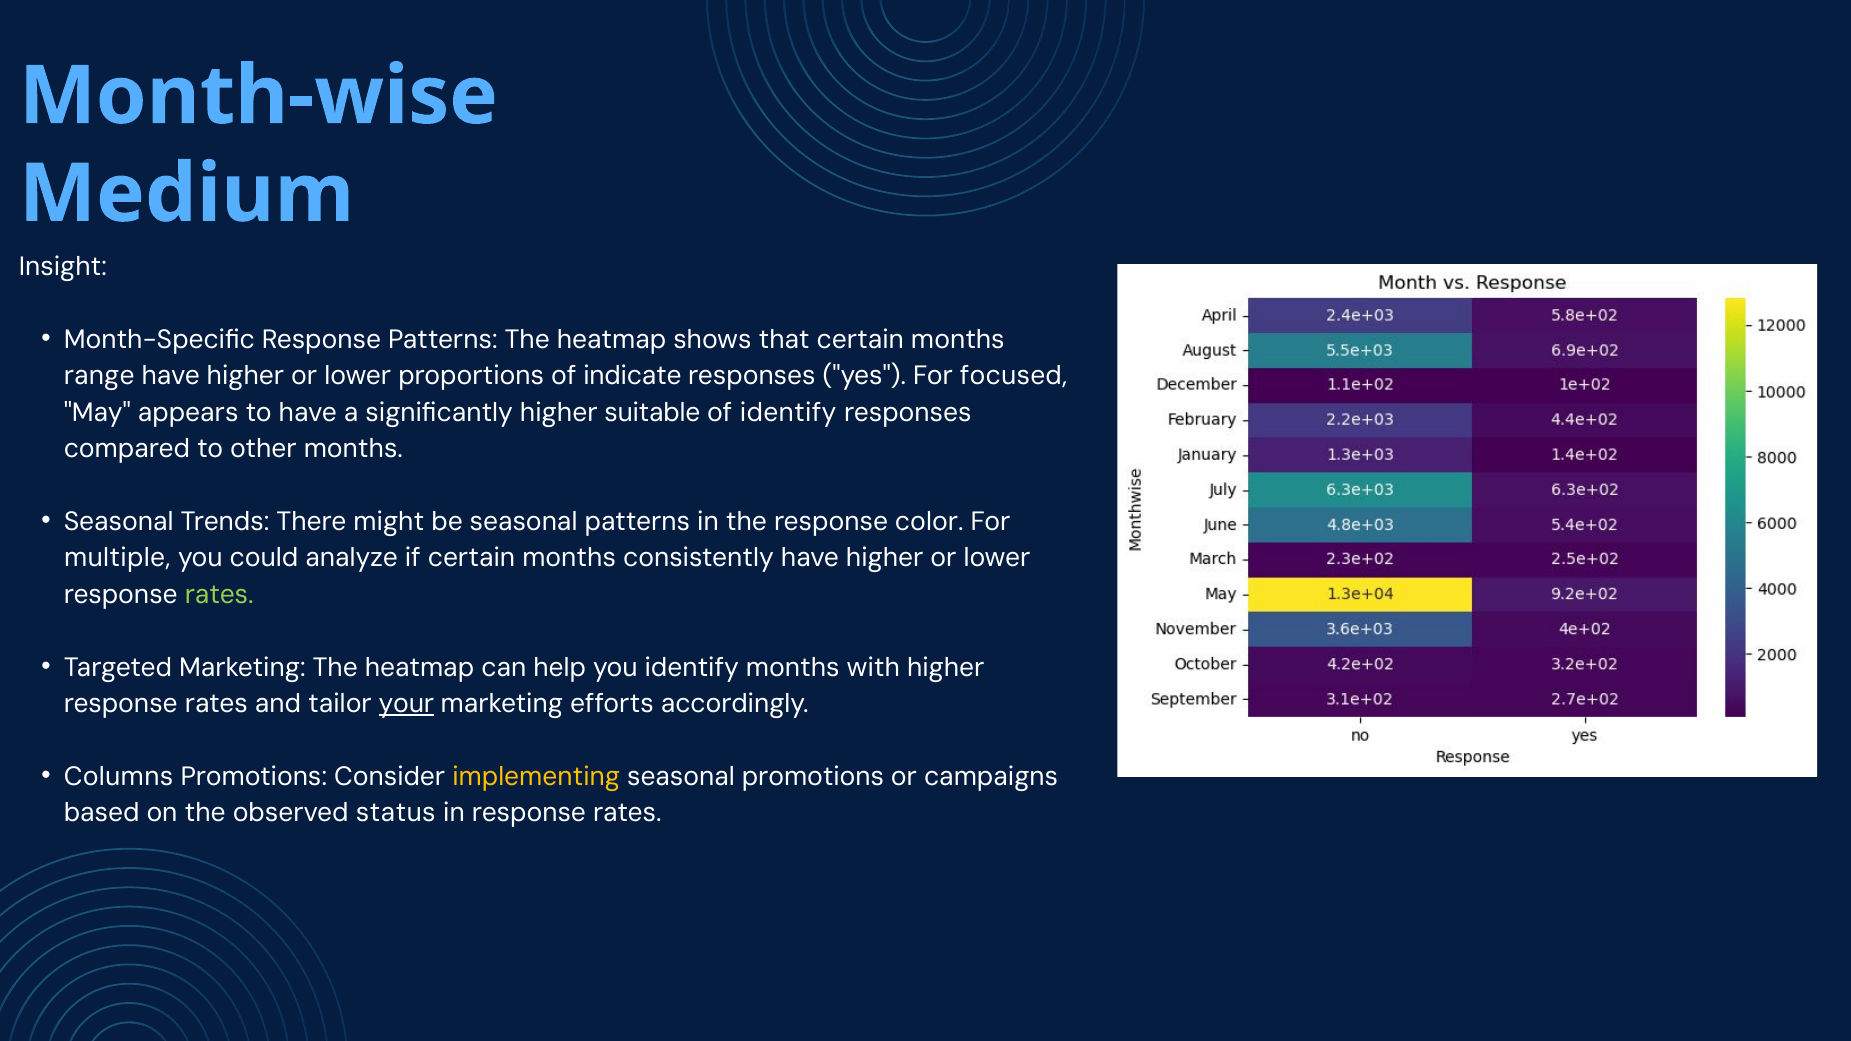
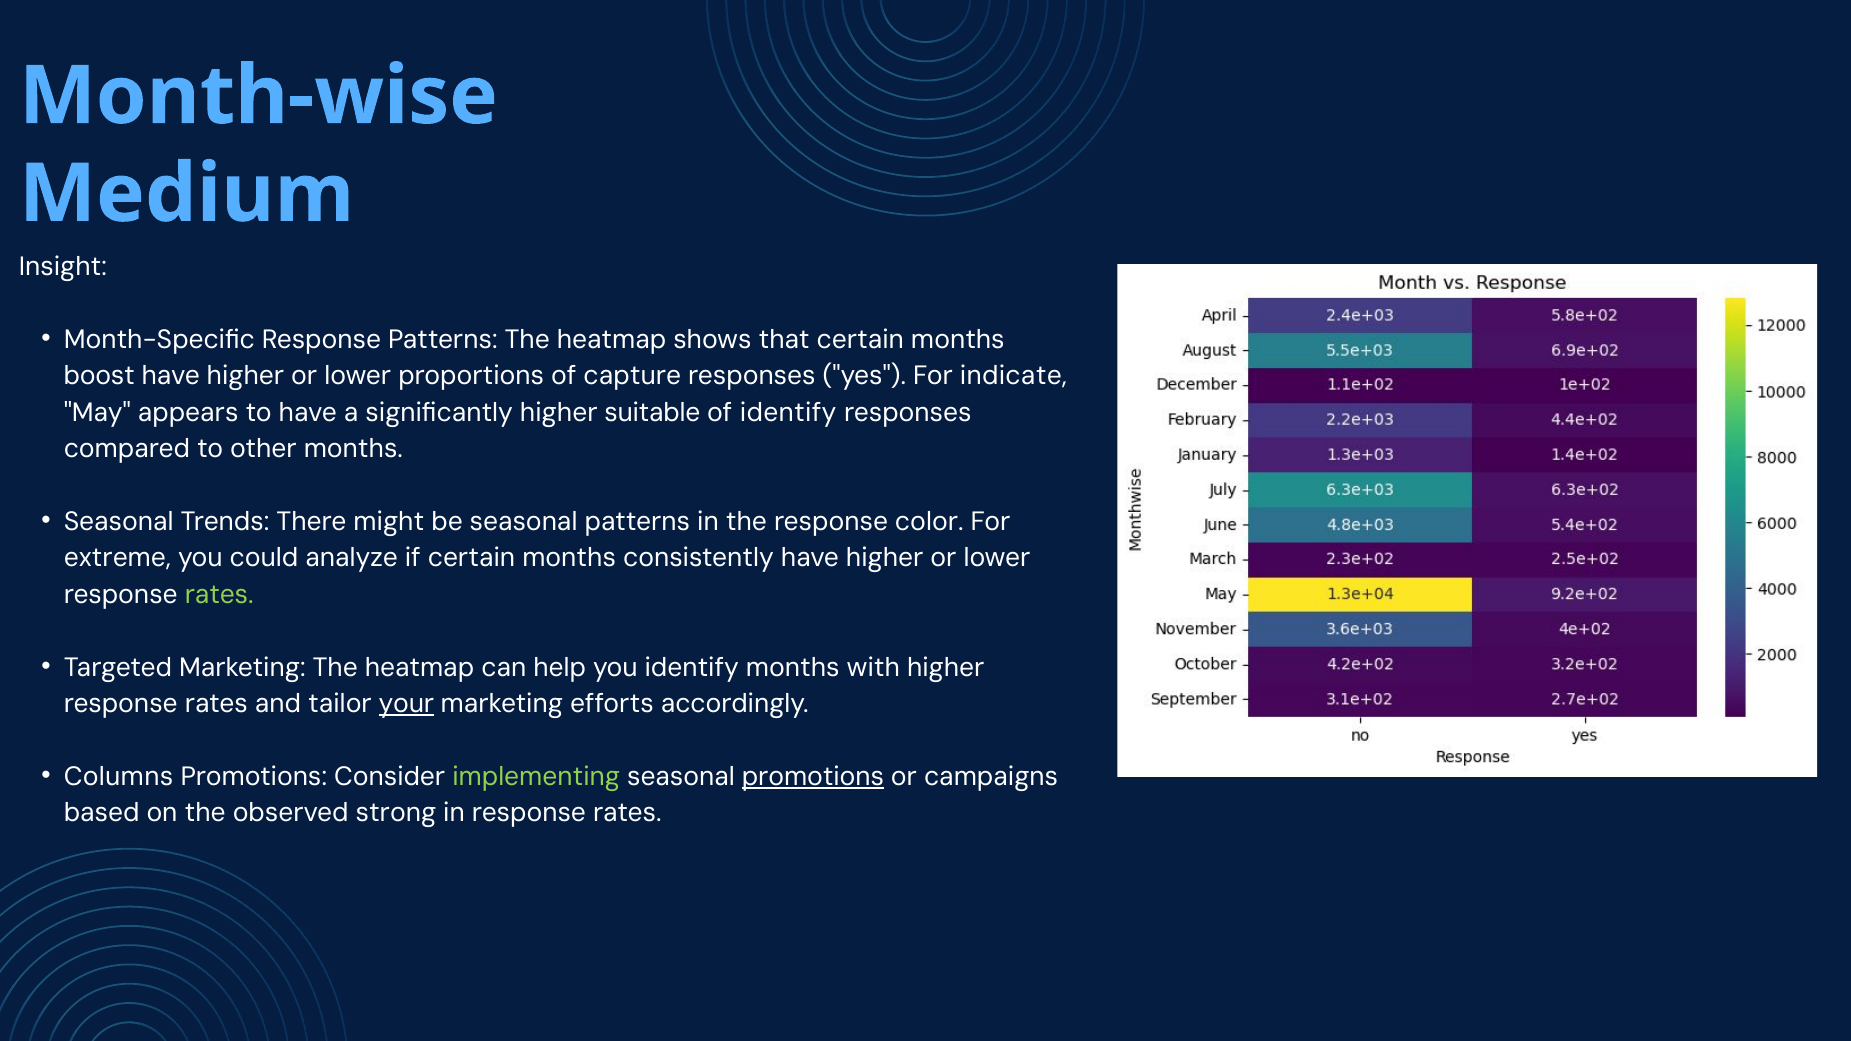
range: range -> boost (99, 376)
indicate: indicate -> capture (632, 376)
focused: focused -> indicate (1014, 376)
multiple: multiple -> extreme (117, 558)
implementing colour: yellow -> light green (536, 777)
promotions underline: none -> present (813, 777)
status: status -> strong (396, 813)
